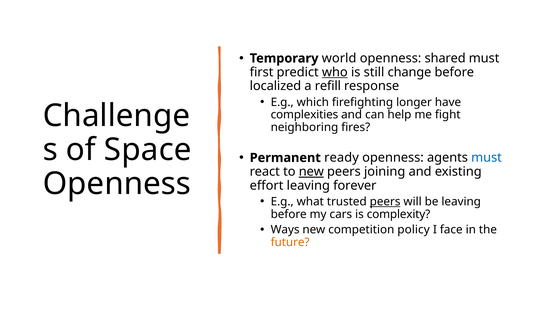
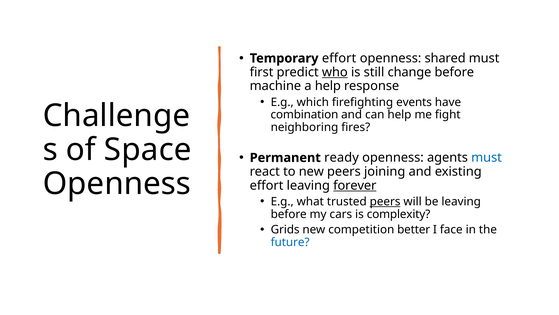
Temporary world: world -> effort (339, 58)
localized: localized -> machine (275, 86)
a refill: refill -> help (328, 86)
longer: longer -> events (414, 102)
complexities: complexities -> combination (304, 115)
new underline: present -> none (311, 171)
forever underline: none -> present (355, 185)
Ways: Ways -> Grids (285, 229)
policy: policy -> better (414, 229)
future colour: orange -> blue (290, 242)
